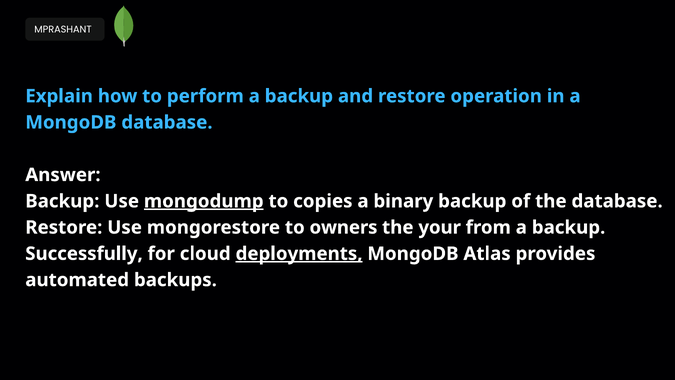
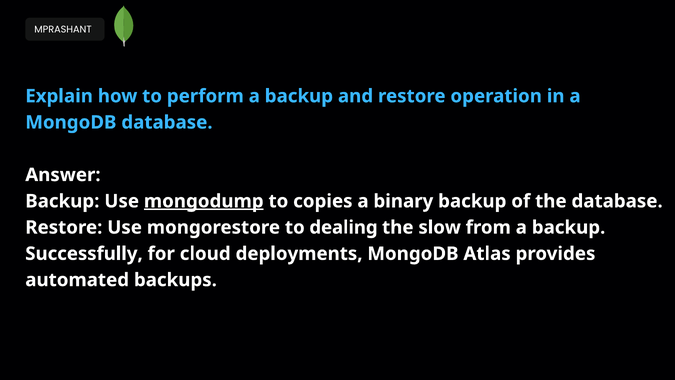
owners: owners -> dealing (343, 227)
your: your -> slow (440, 227)
deployments underline: present -> none (299, 254)
